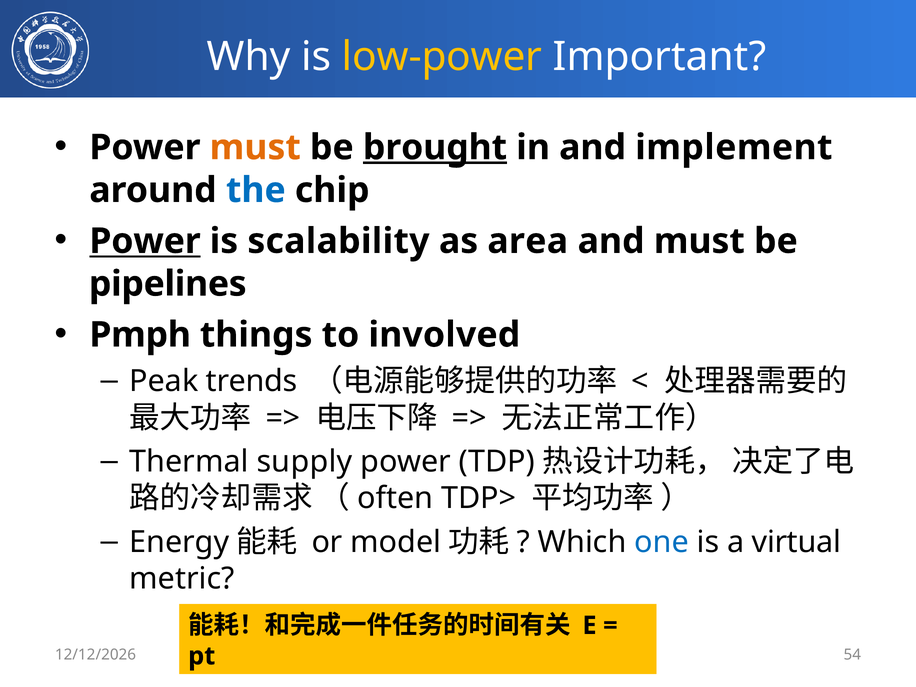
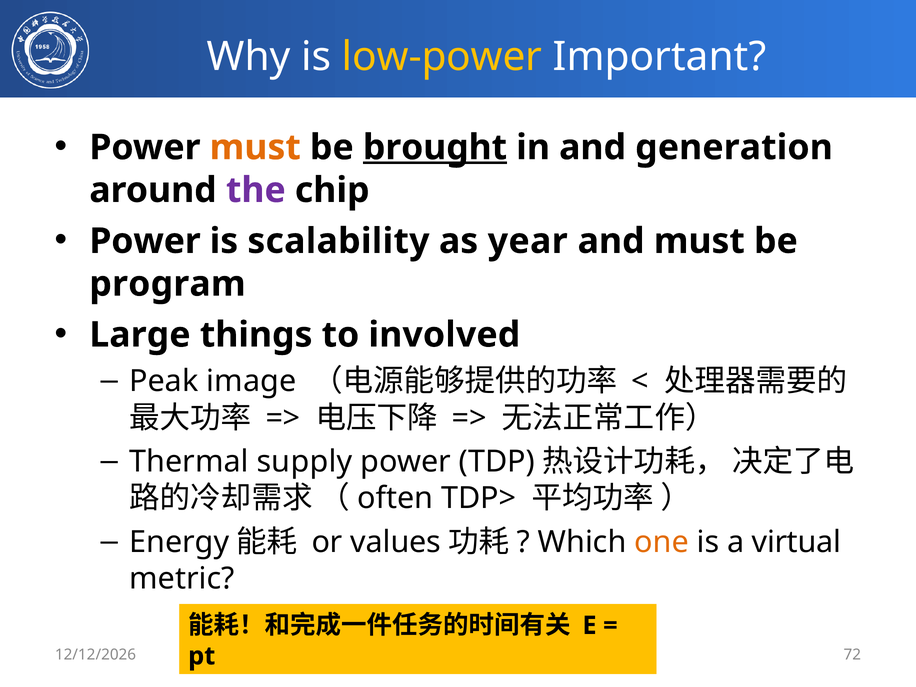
implement: implement -> generation (734, 147)
the colour: blue -> purple (256, 190)
Power underline: present -> none (145, 241)
area: area -> year (528, 241)
pipelines: pipelines -> program (168, 284)
Pmph: Pmph -> Large (140, 335)
trends: trends -> image (251, 381)
model: model -> values (396, 542)
one colour: blue -> orange (662, 542)
54: 54 -> 72 (852, 655)
